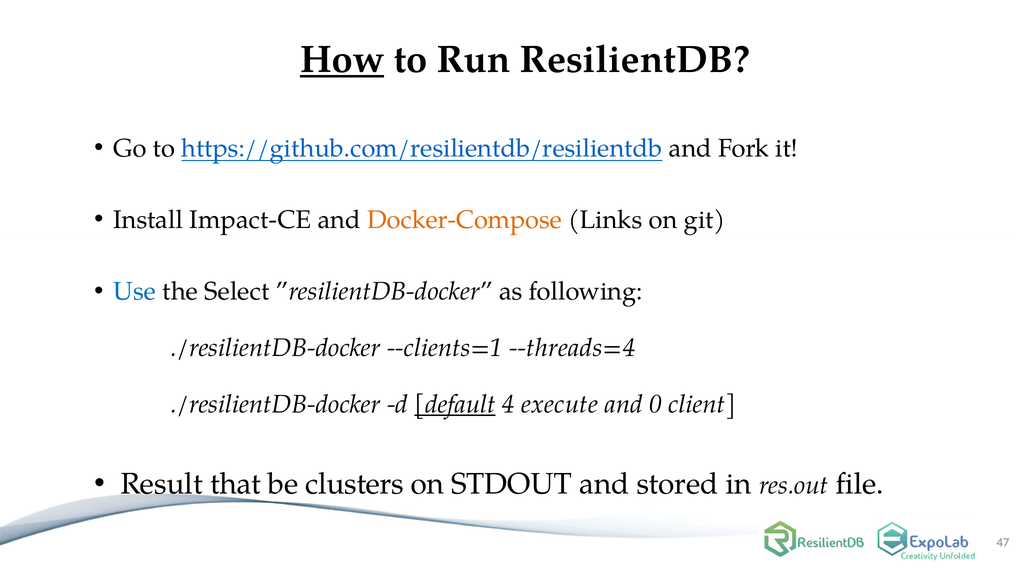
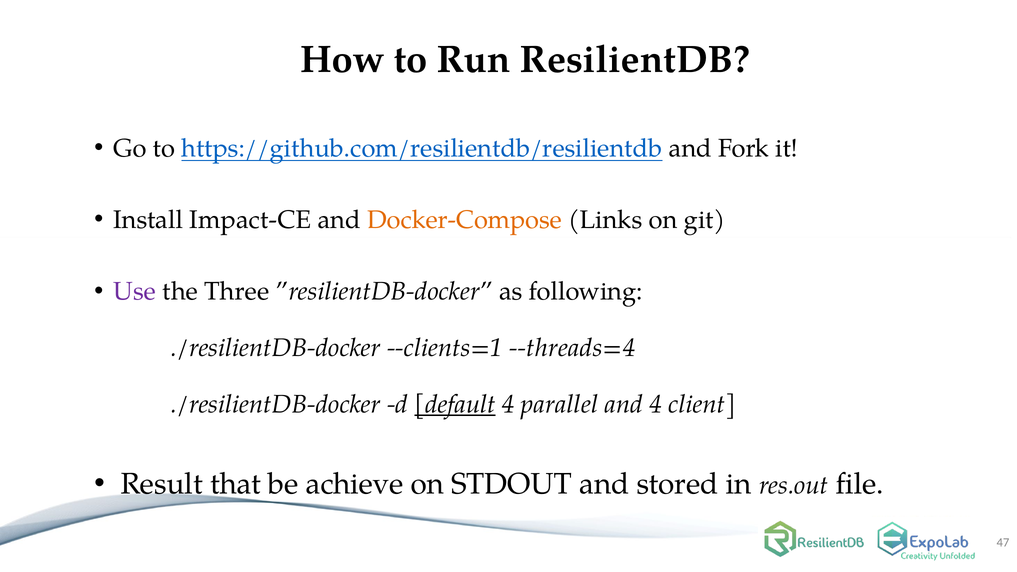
How underline: present -> none (342, 60)
Use colour: blue -> purple (135, 292)
Select: Select -> Three (237, 292)
execute: execute -> parallel (560, 404)
and 0: 0 -> 4 (656, 404)
clusters: clusters -> achieve (355, 484)
